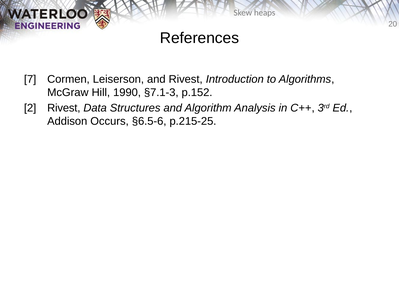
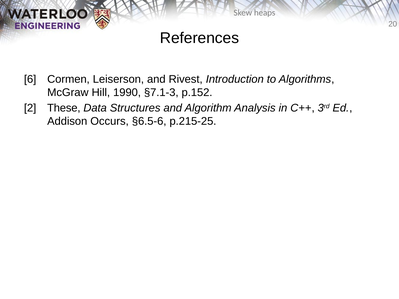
7: 7 -> 6 (30, 79)
2 Rivest: Rivest -> These (64, 108)
